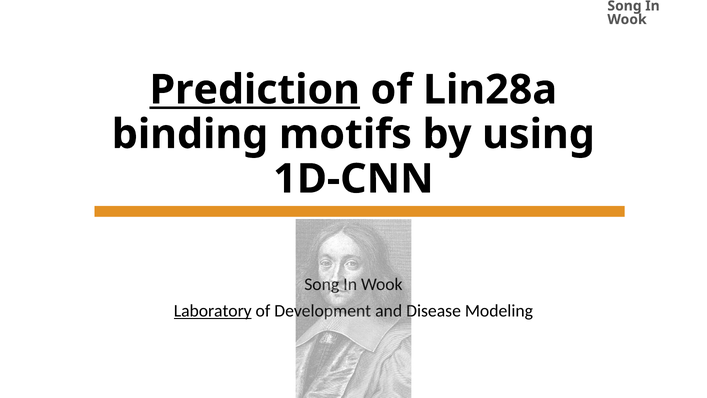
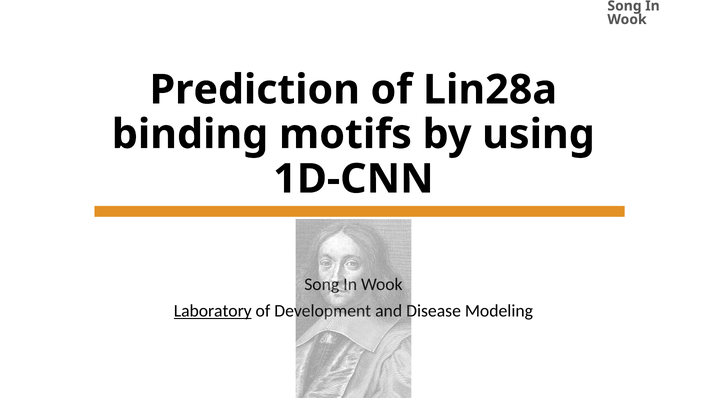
Prediction underline: present -> none (255, 90)
